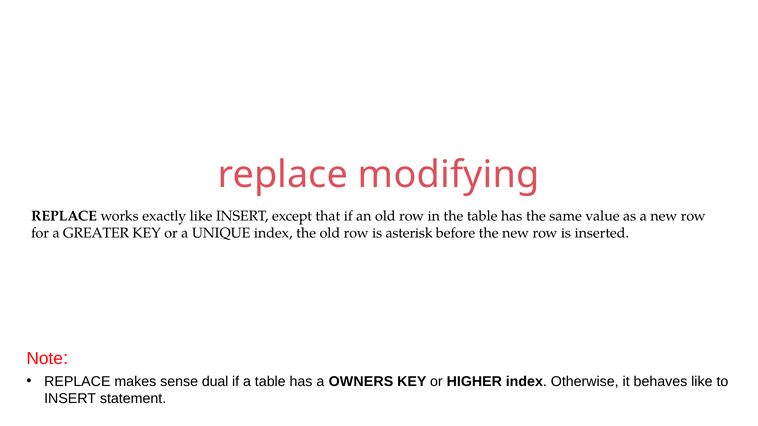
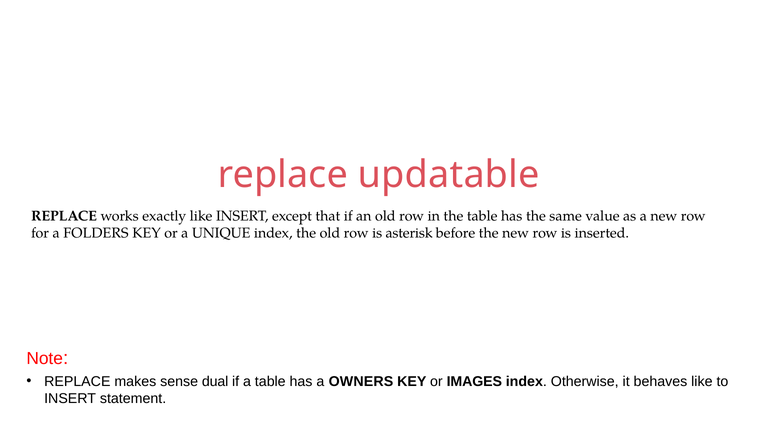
modifying: modifying -> updatable (449, 175)
GREATER: GREATER -> FOLDERS (96, 233)
HIGHER: HIGHER -> IMAGES (474, 382)
